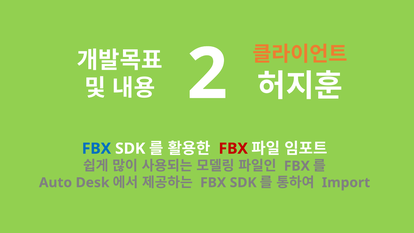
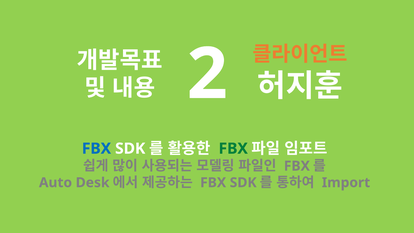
FBX colour: red -> green (233, 148)
